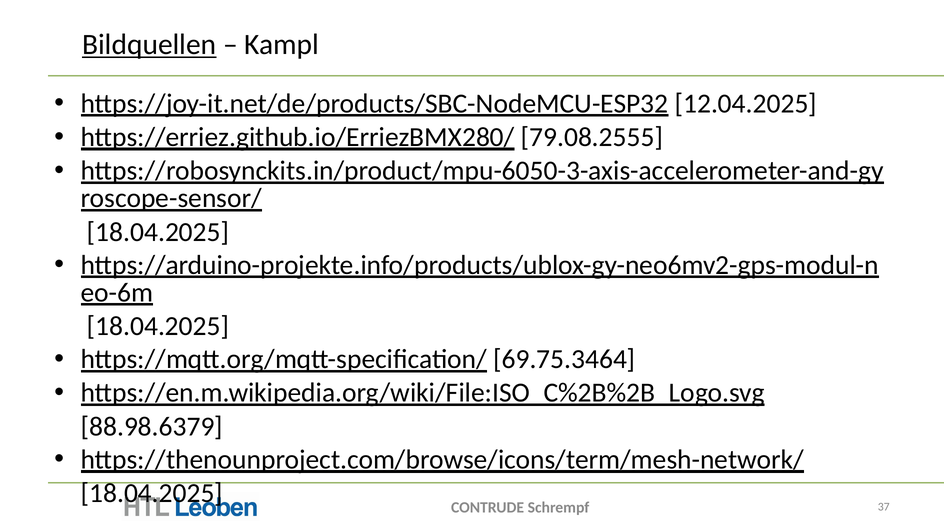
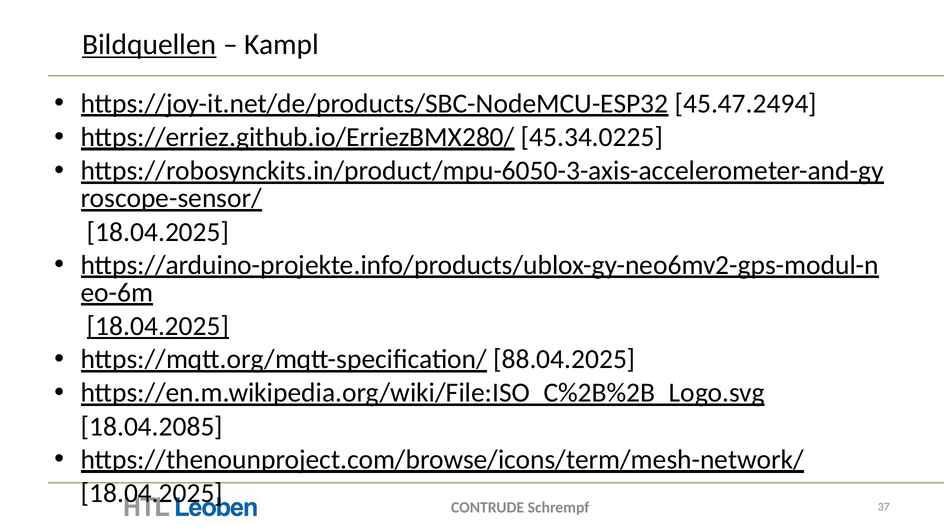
12.04.2025: 12.04.2025 -> 45.47.2494 (746, 103)
79.08.2555: 79.08.2555 -> 45.34.0225 (592, 137)
18.04.2025 underline: none -> present (158, 326)
69.75.3464: 69.75.3464 -> 88.04.2025 (564, 359)
88.98.6379: 88.98.6379 -> 18.04.2085 (152, 427)
